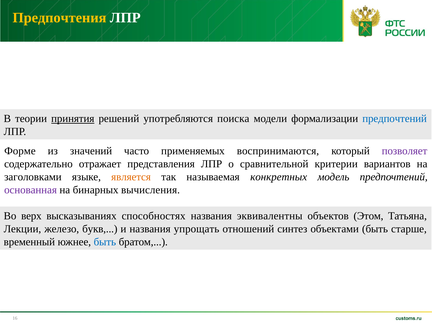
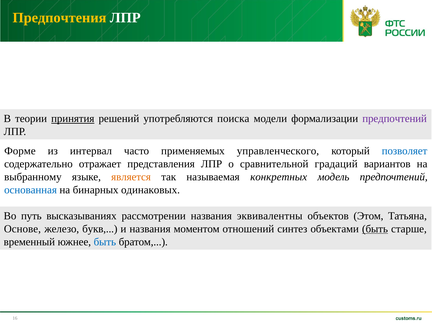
предпочтений colour: blue -> purple (395, 119)
значений: значений -> интервал (91, 151)
воспринимаются: воспринимаются -> управленческого (278, 151)
позволяет colour: purple -> blue (405, 151)
критерии: критерии -> градаций (336, 164)
заголовками: заголовками -> выбранному (33, 177)
основанная colour: purple -> blue (31, 190)
вычисления: вычисления -> одинаковых (151, 190)
верх: верх -> путь (31, 216)
способностях: способностях -> рассмотрении (154, 216)
Лекции: Лекции -> Основе (22, 229)
упрощать: упрощать -> моментом (197, 229)
быть underline: none -> present (375, 229)
